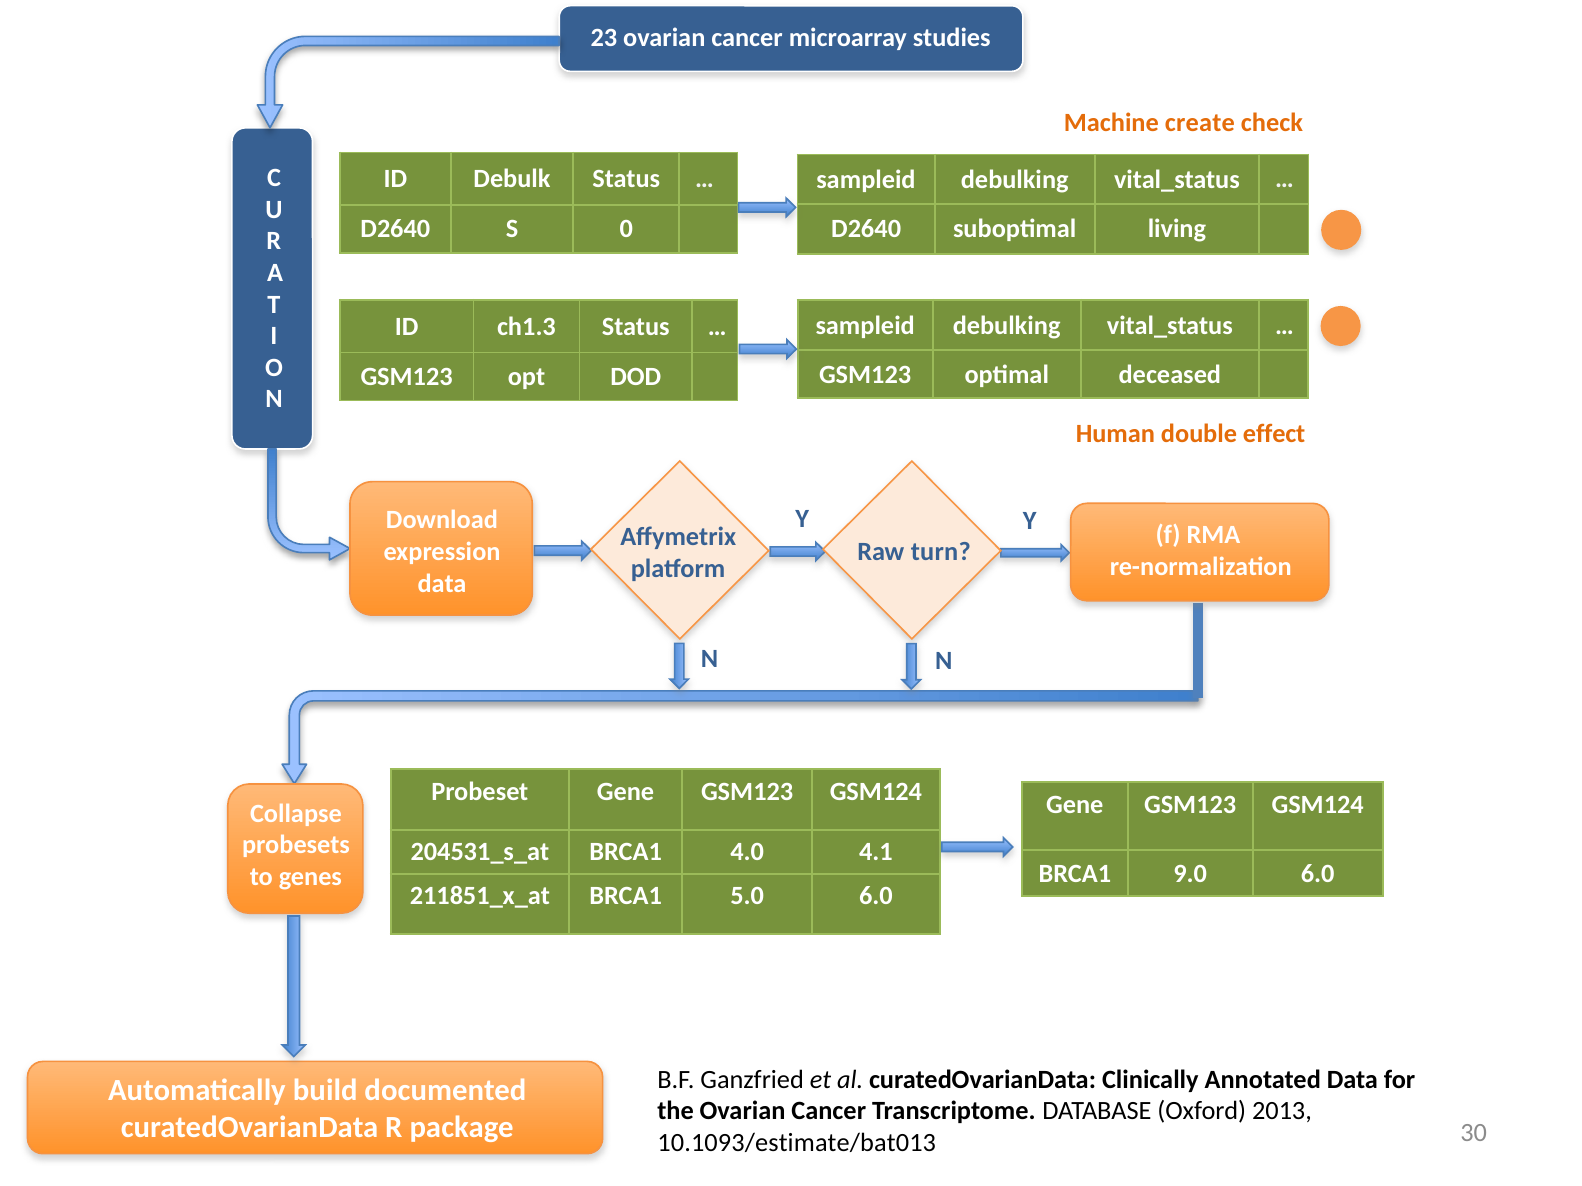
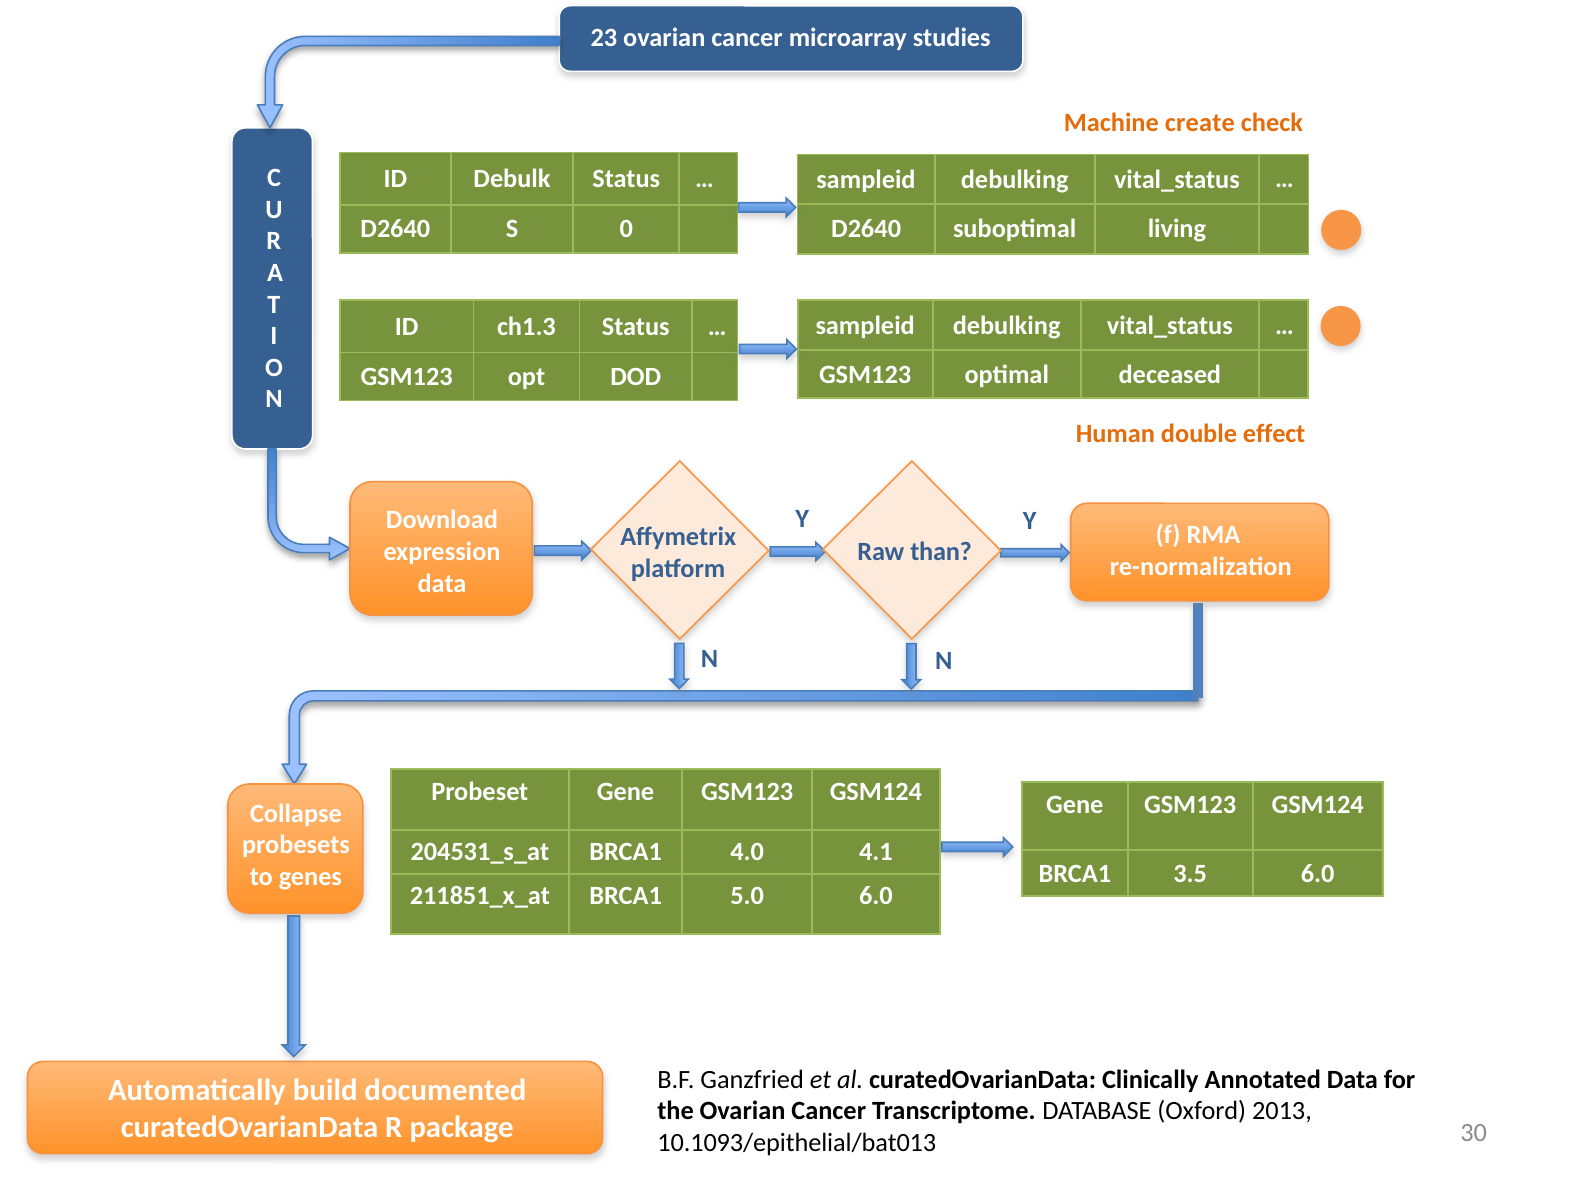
turn: turn -> than (941, 552)
9.0: 9.0 -> 3.5 (1190, 874)
10.1093/estimate/bat013: 10.1093/estimate/bat013 -> 10.1093/epithelial/bat013 (797, 1143)
